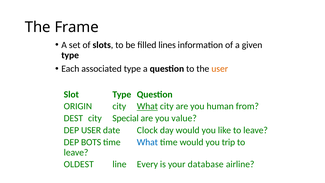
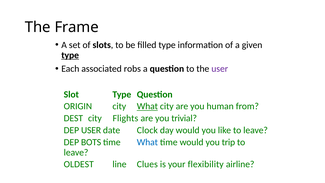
filled lines: lines -> type (167, 45)
type underline: none -> present (70, 55)
associated type: type -> robs (132, 69)
user colour: orange -> purple (220, 69)
Special: Special -> Flights (125, 118)
value: value -> trivial (184, 118)
Every: Every -> Clues (147, 164)
database: database -> flexibility (206, 164)
